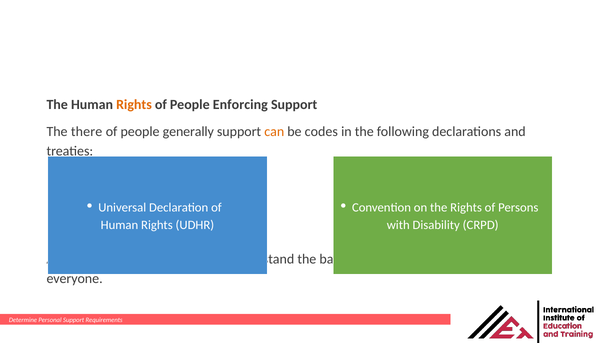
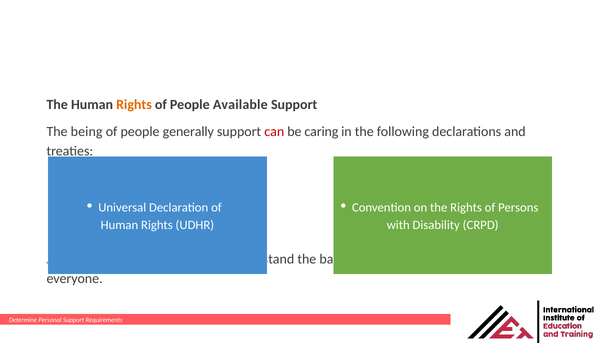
Enforcing: Enforcing -> Available (240, 105)
there: there -> being (87, 132)
can colour: orange -> red (274, 132)
codes: codes -> caring (321, 132)
